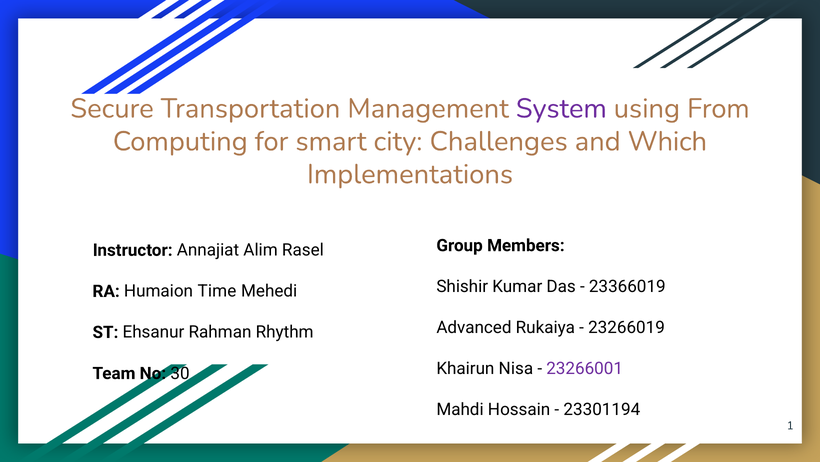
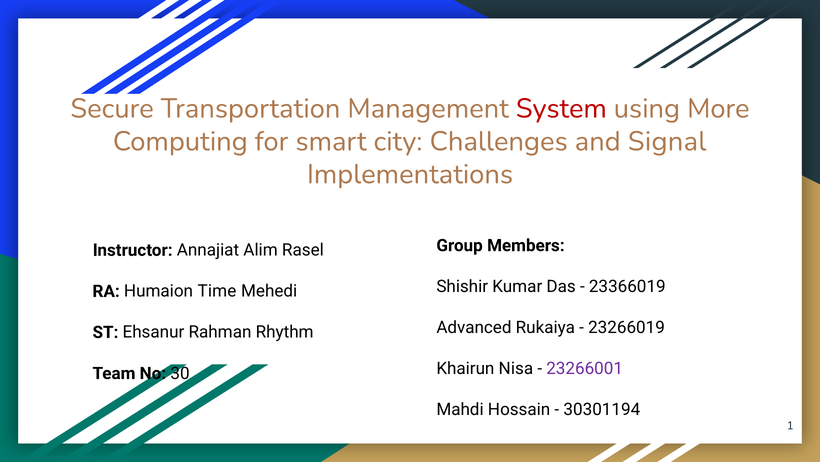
System colour: purple -> red (561, 108)
From: From -> More (718, 108)
Which: Which -> Signal (667, 141)
23301194: 23301194 -> 30301194 (602, 409)
